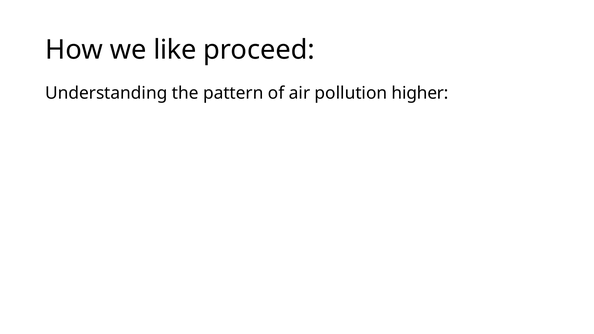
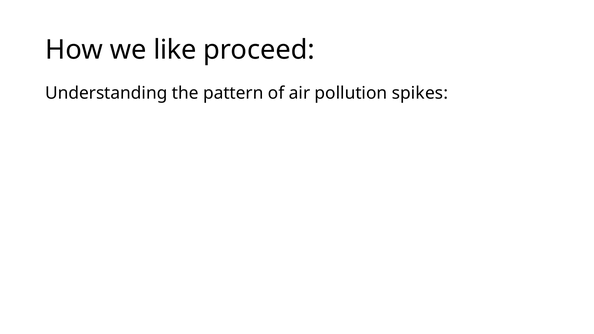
higher: higher -> spikes (420, 93)
